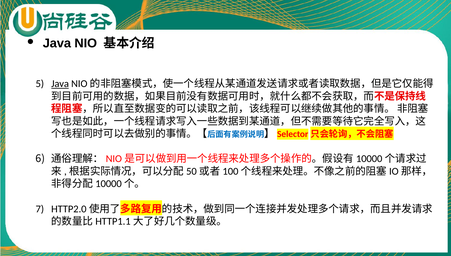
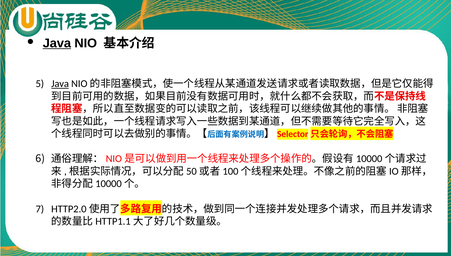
Java underline: none -> present (57, 43)
